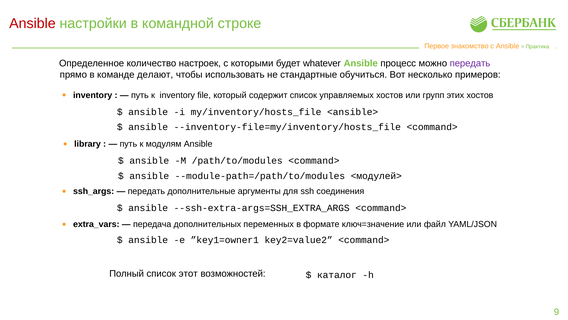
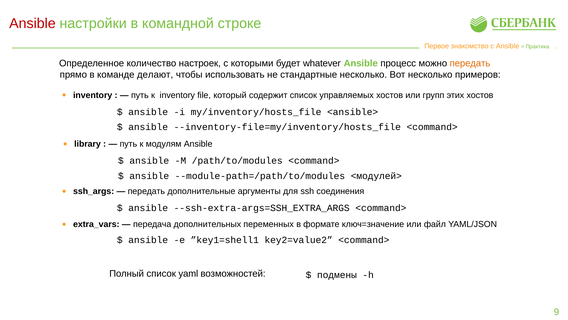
передать colour: purple -> orange (470, 63)
стандартные обучиться: обучиться -> несколько (363, 75)
”key1=owner1: ”key1=owner1 -> ”key1=shell1 (225, 240)
этот: этот -> yaml (188, 273)
каталог: каталог -> подмены (337, 274)
